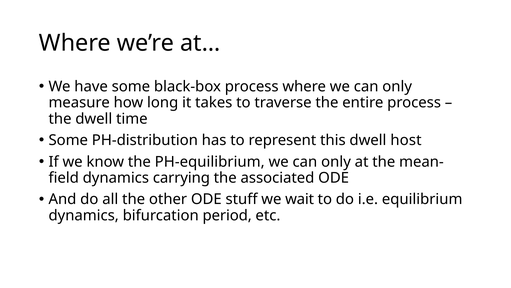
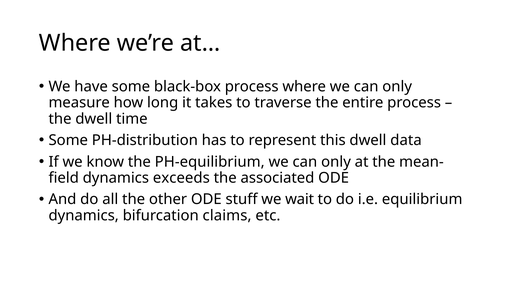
host: host -> data (406, 140)
carrying: carrying -> exceeds (181, 178)
period: period -> claims (227, 215)
